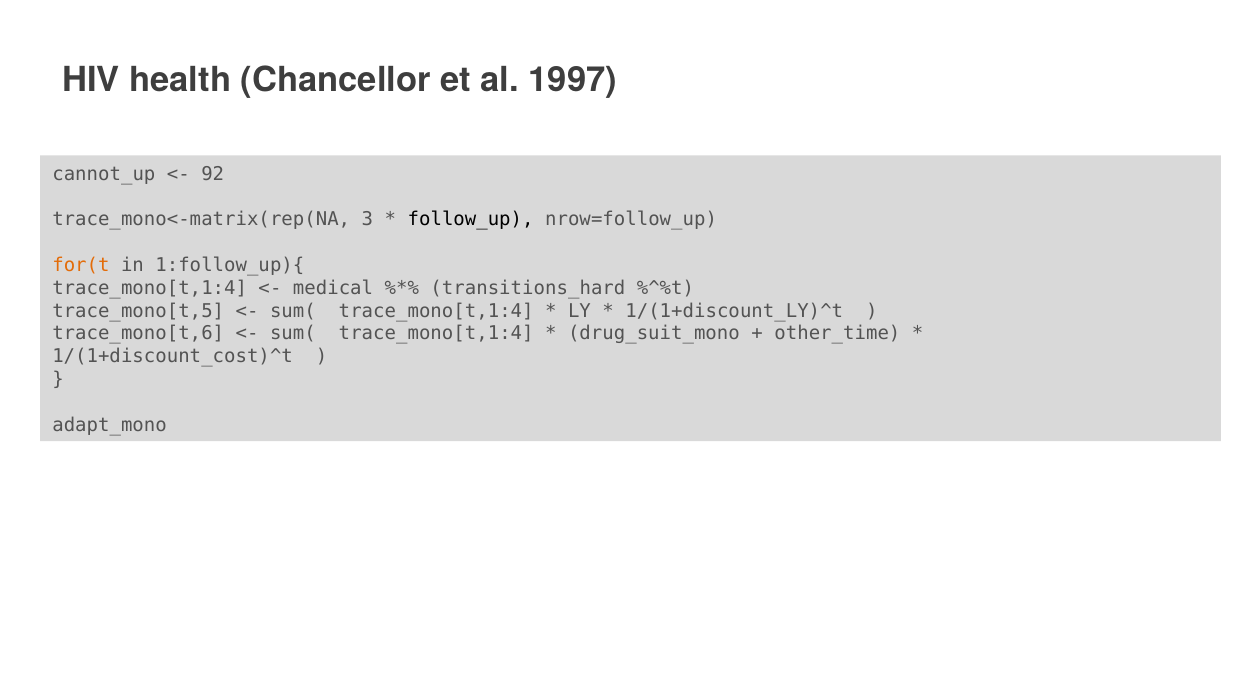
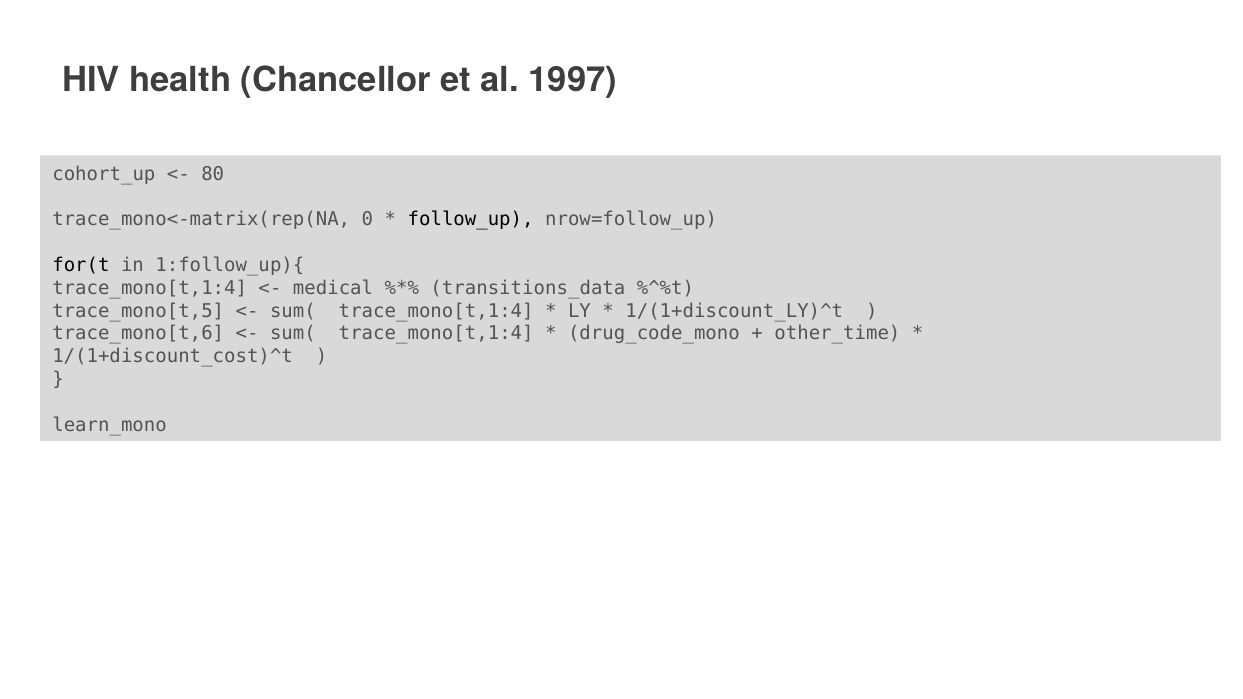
cannot_up: cannot_up -> cohort_up (104, 174)
92: 92 -> 80 (213, 174)
3: 3 -> 0 (367, 220)
for(t colour: orange -> black (81, 265)
transitions_hard: transitions_hard -> transitions_data (528, 288)
drug_suit_mono: drug_suit_mono -> drug_code_mono (654, 334)
adapt_mono: adapt_mono -> learn_mono (110, 425)
